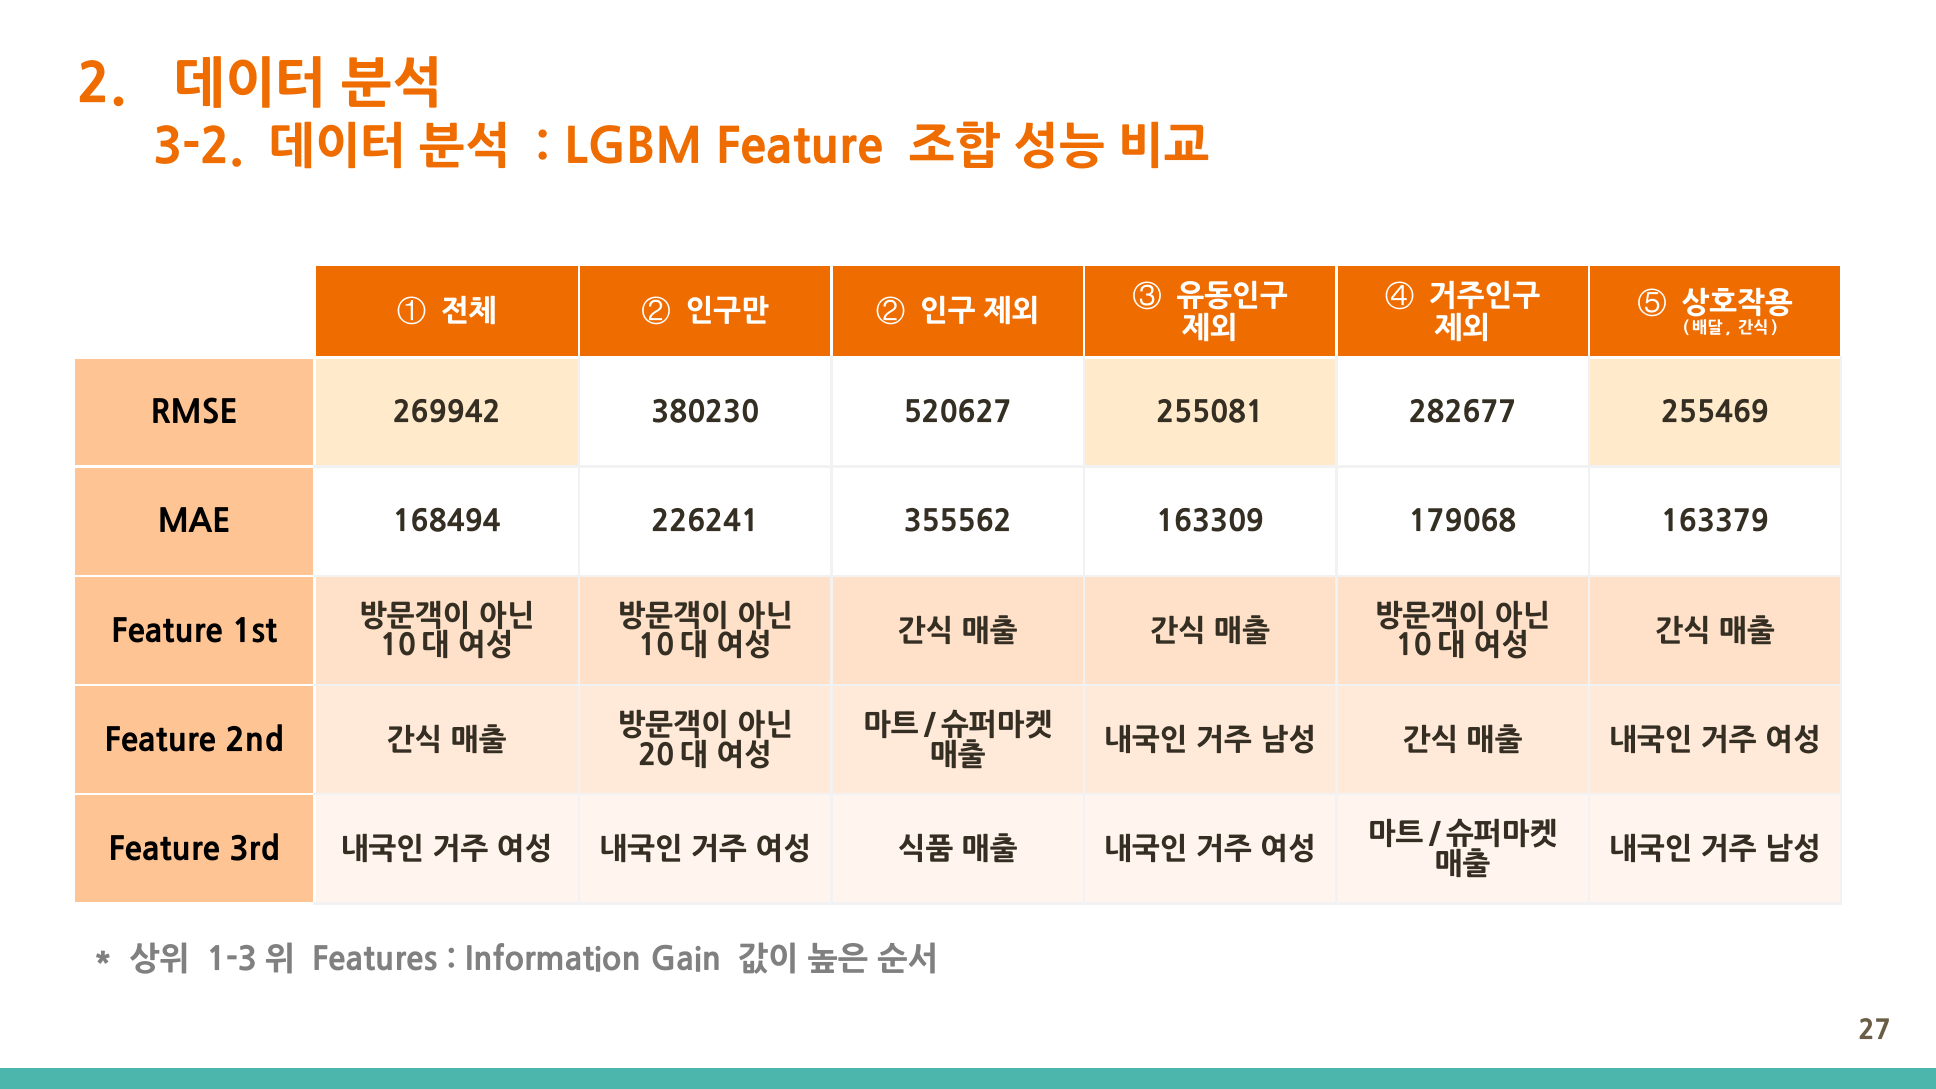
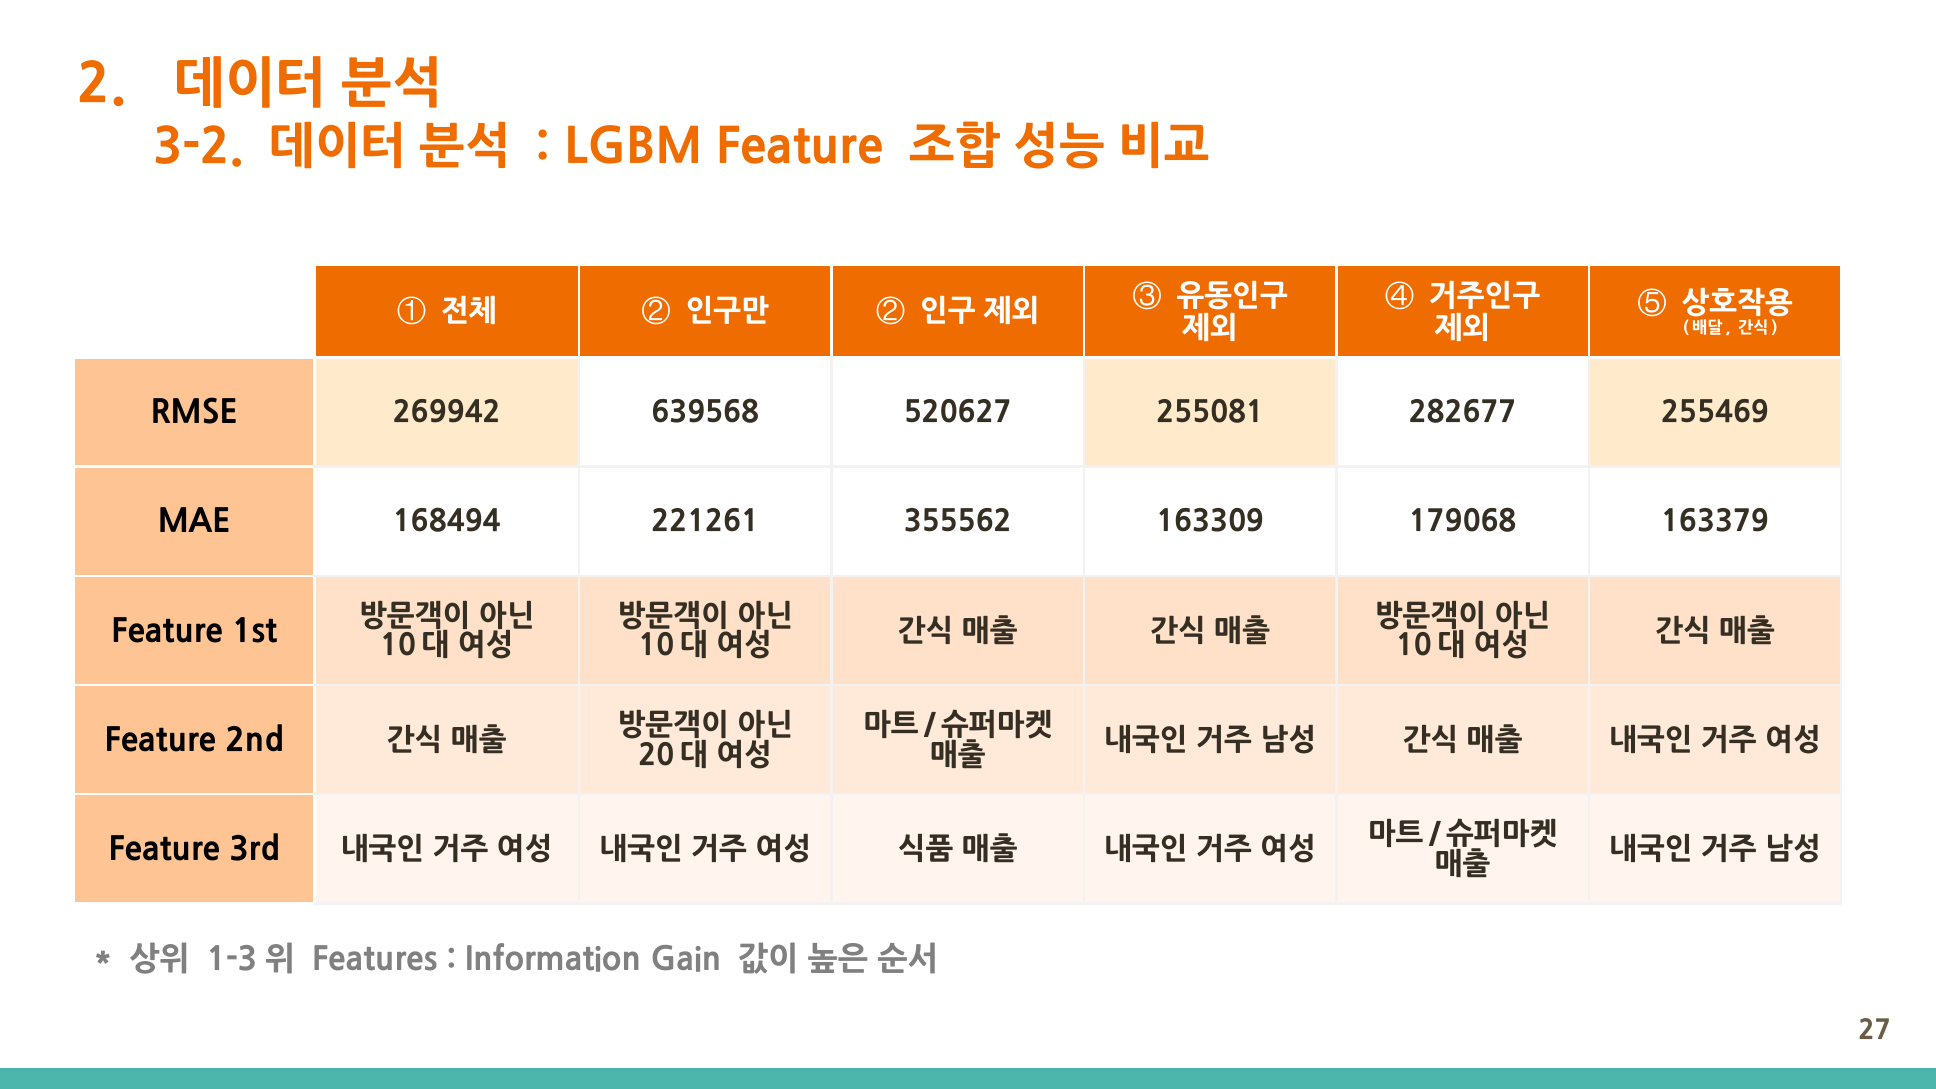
380230: 380230 -> 639568 (705, 413)
226241: 226241 -> 221261 (705, 522)
